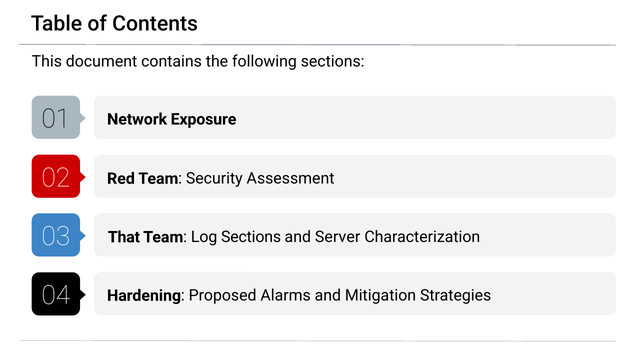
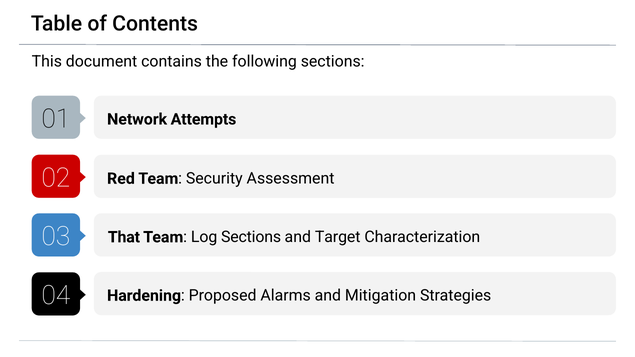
Exposure: Exposure -> Attempts (204, 119)
Server: Server -> Target (338, 237)
